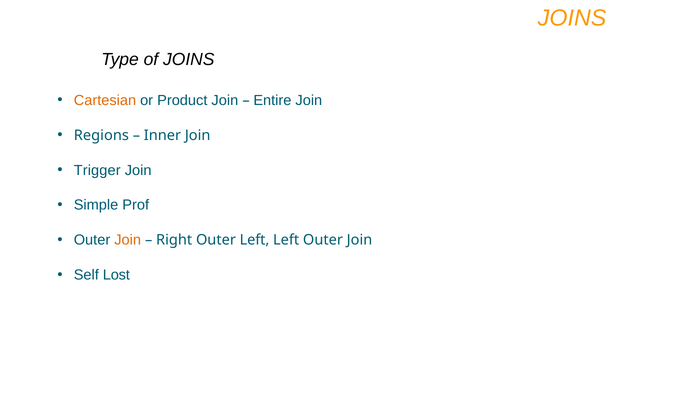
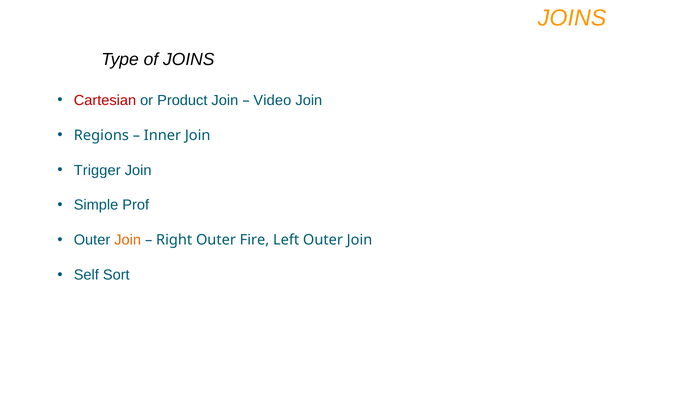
Cartesian colour: orange -> red (105, 100)
Entire: Entire -> Video (272, 100)
Outer Left: Left -> Fire (254, 240)
Lost: Lost -> Sort (116, 275)
